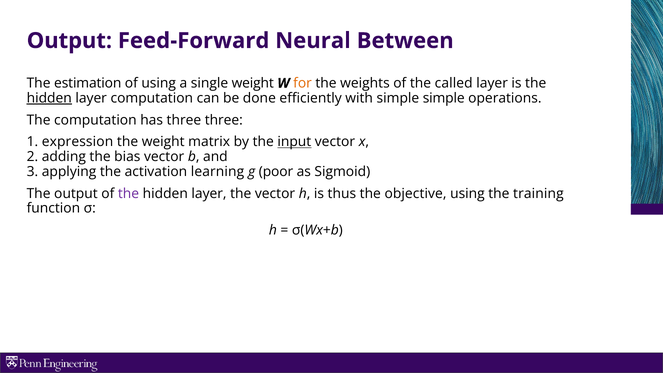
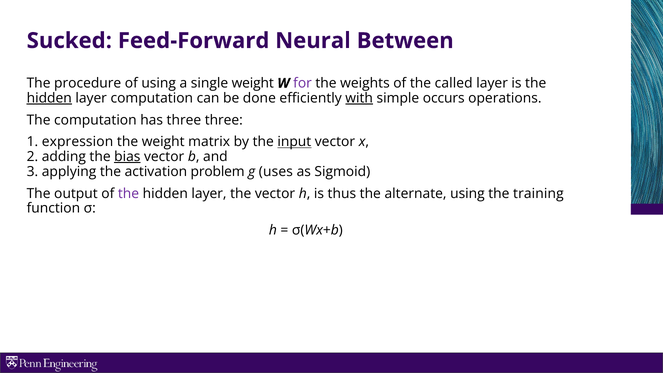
Output: Output -> Sucked (69, 41)
estimation: estimation -> procedure (88, 83)
for colour: orange -> purple (303, 83)
with underline: none -> present (359, 98)
simple simple: simple -> occurs (444, 98)
bias underline: none -> present (127, 157)
learning: learning -> problem (218, 172)
poor: poor -> uses (276, 172)
objective: objective -> alternate (416, 193)
